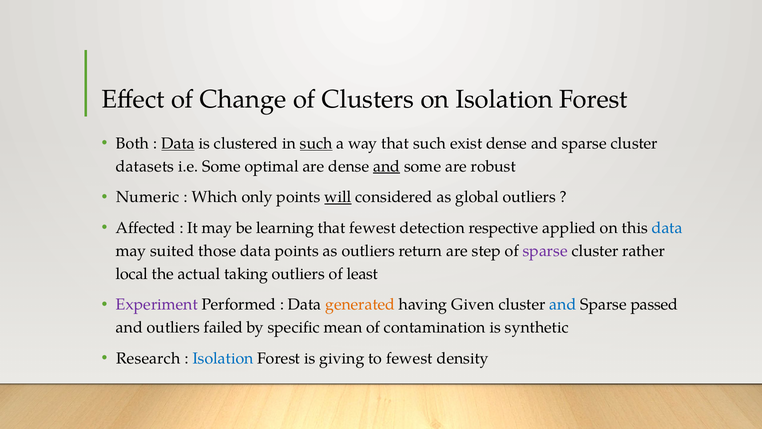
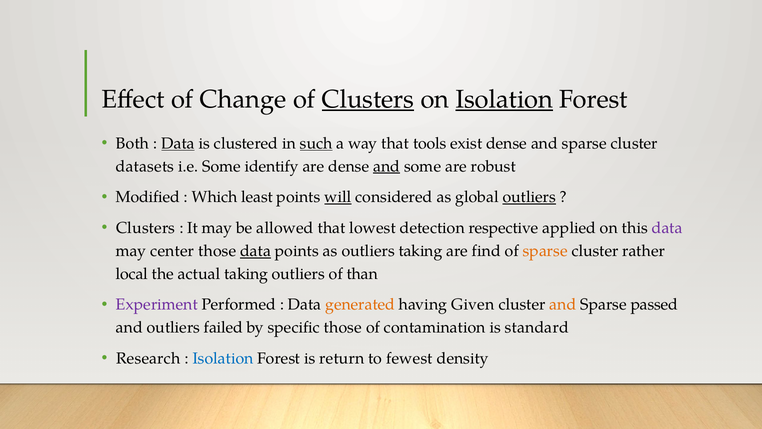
Clusters underline: none -> present (368, 99)
Isolation underline: none -> present (504, 99)
that such: such -> tools (430, 143)
optimal: optimal -> identify (272, 166)
Numeric: Numeric -> Modified (148, 197)
only: only -> least (257, 197)
outliers underline: none -> present (529, 197)
Affected: Affected -> Clusters (146, 228)
learning: learning -> allowed (285, 228)
that fewest: fewest -> lowest (373, 228)
data colour: blue -> purple (667, 228)
suited: suited -> center (172, 251)
data underline: none -> present (256, 251)
outliers return: return -> taking (420, 251)
step: step -> find (486, 251)
sparse colour: purple -> orange (545, 251)
least: least -> than (362, 274)
and colour: blue -> orange (563, 304)
specific mean: mean -> those (343, 327)
synthetic: synthetic -> standard (537, 327)
giving: giving -> return (342, 358)
